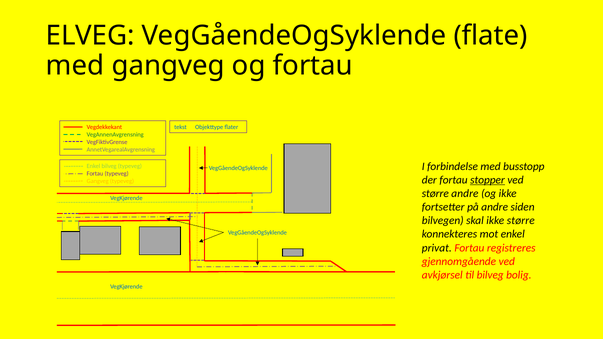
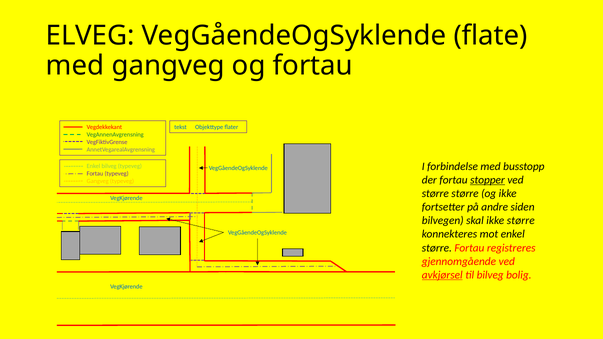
større andre: andre -> større (465, 194)
privat: privat -> større (437, 248)
avkjørsel underline: none -> present (442, 275)
